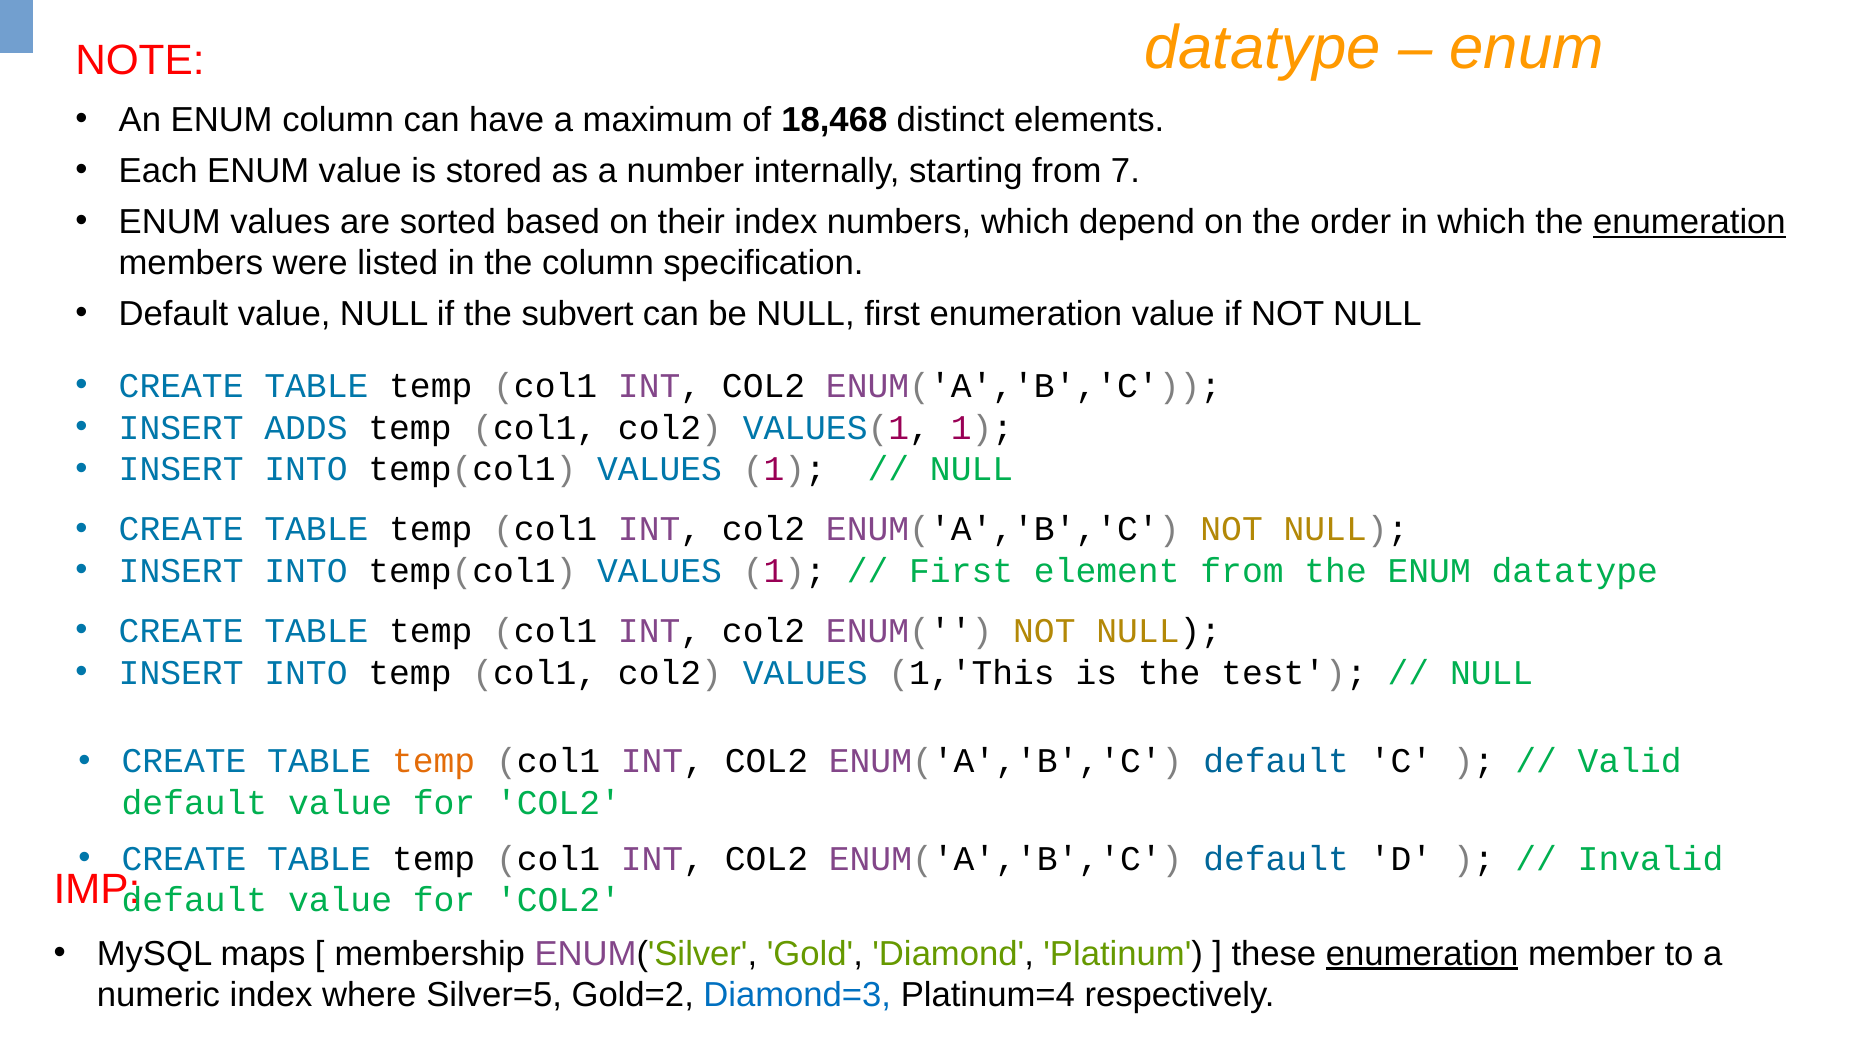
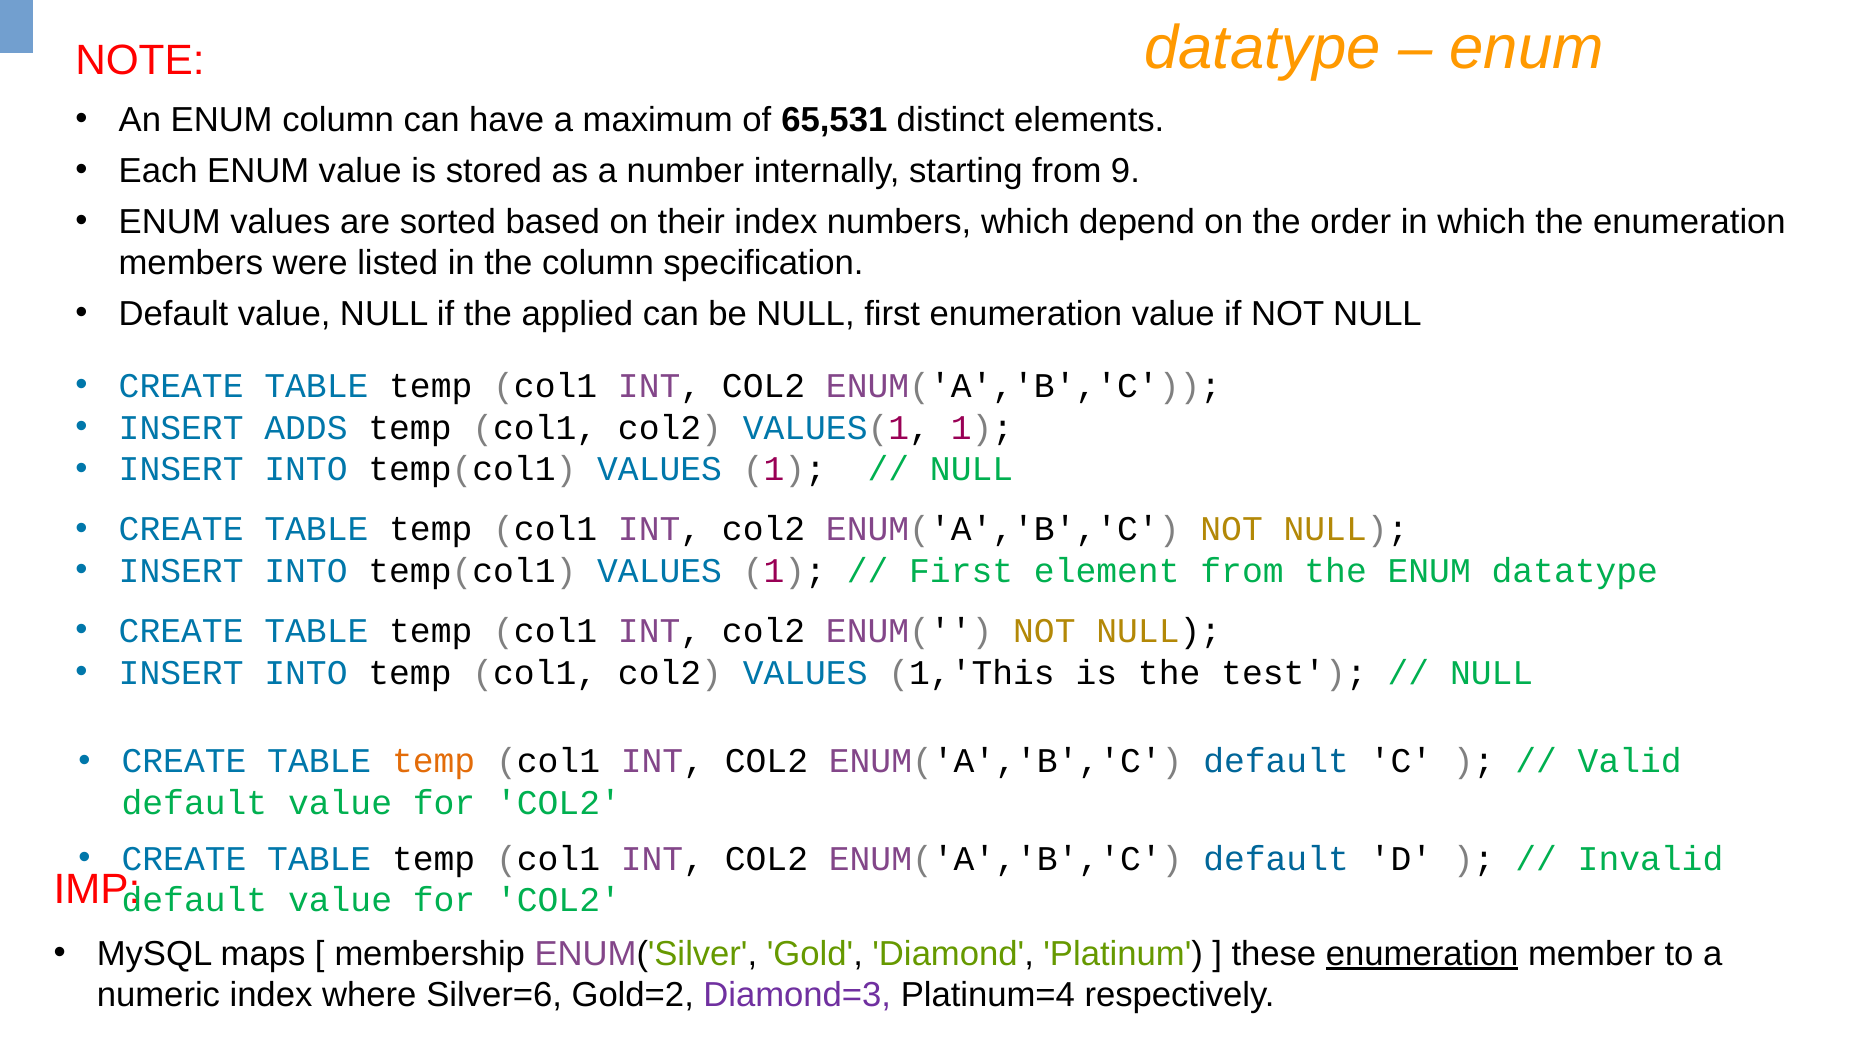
18,468: 18,468 -> 65,531 (834, 120)
7: 7 -> 9 (1125, 171)
enumeration underline: present -> none (1689, 222)
subvert: subvert -> applied (577, 314)
Silver=5: Silver=5 -> Silver=6 (494, 995)
Diamond=3 colour: blue -> purple (797, 995)
